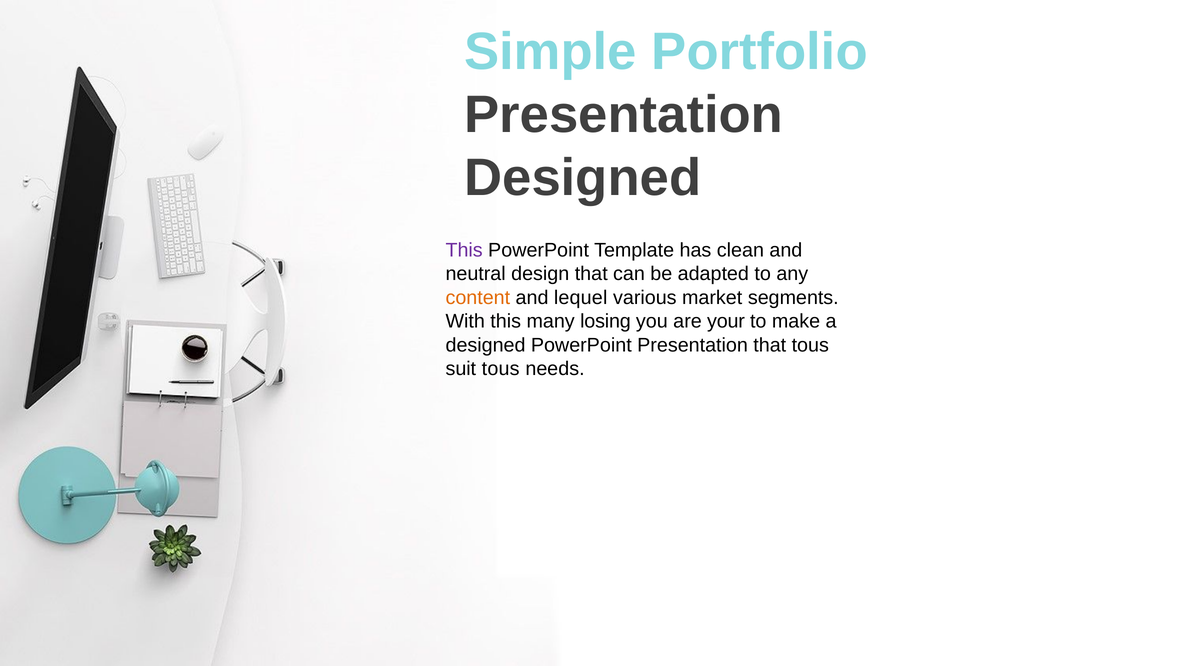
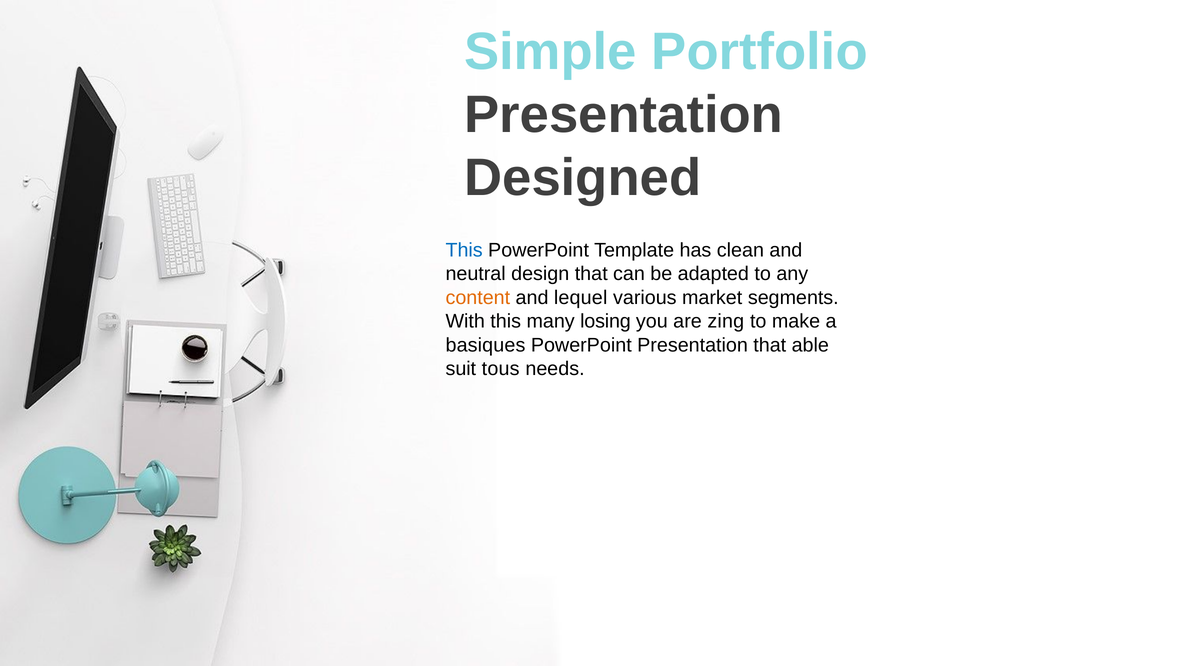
This colour: purple -> blue (464, 251)
your: your -> zing (726, 322)
designed: designed -> basiques (485, 345)
that tous: tous -> able (810, 345)
